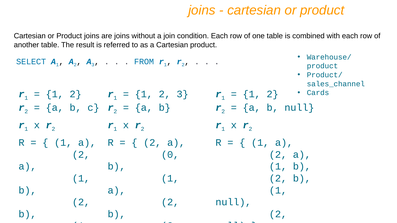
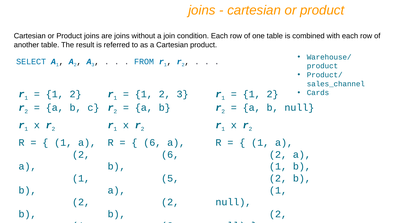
2: 2 -> 6 (152, 143)
0: 0 -> 6 (170, 155)
1: 1 -> 5 (170, 179)
